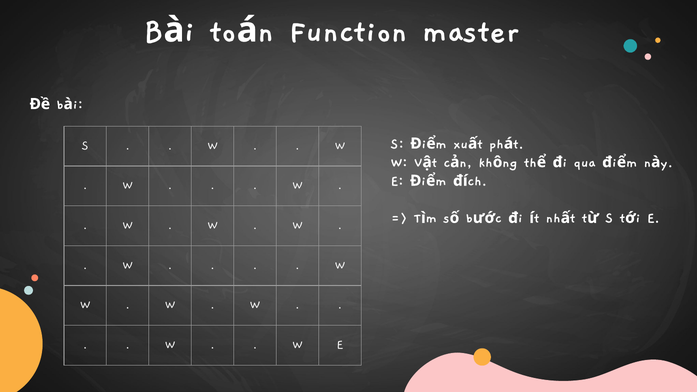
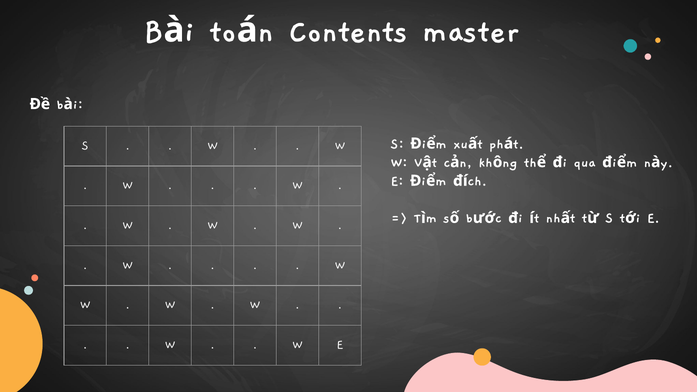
Function: Function -> Contents (348, 30)
